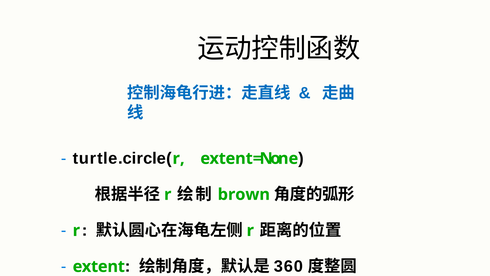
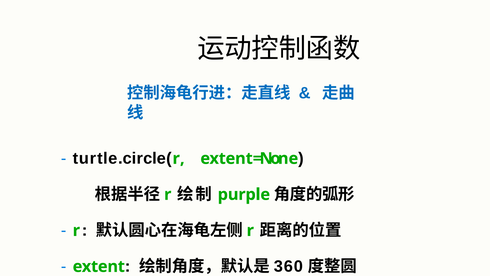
brown: brown -> purple (244, 194)
